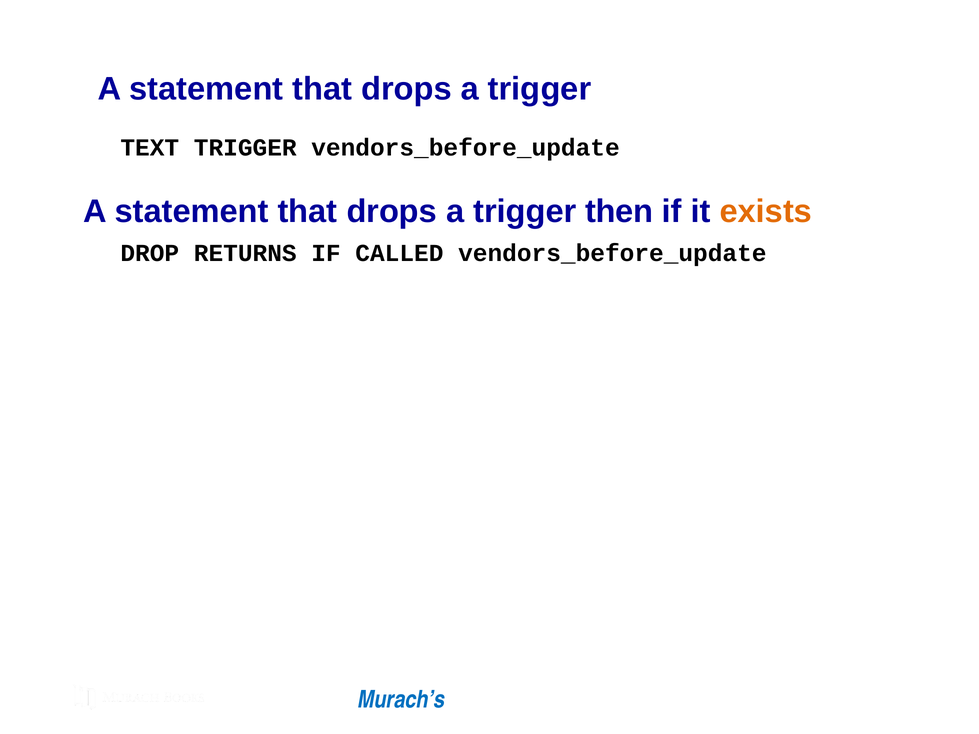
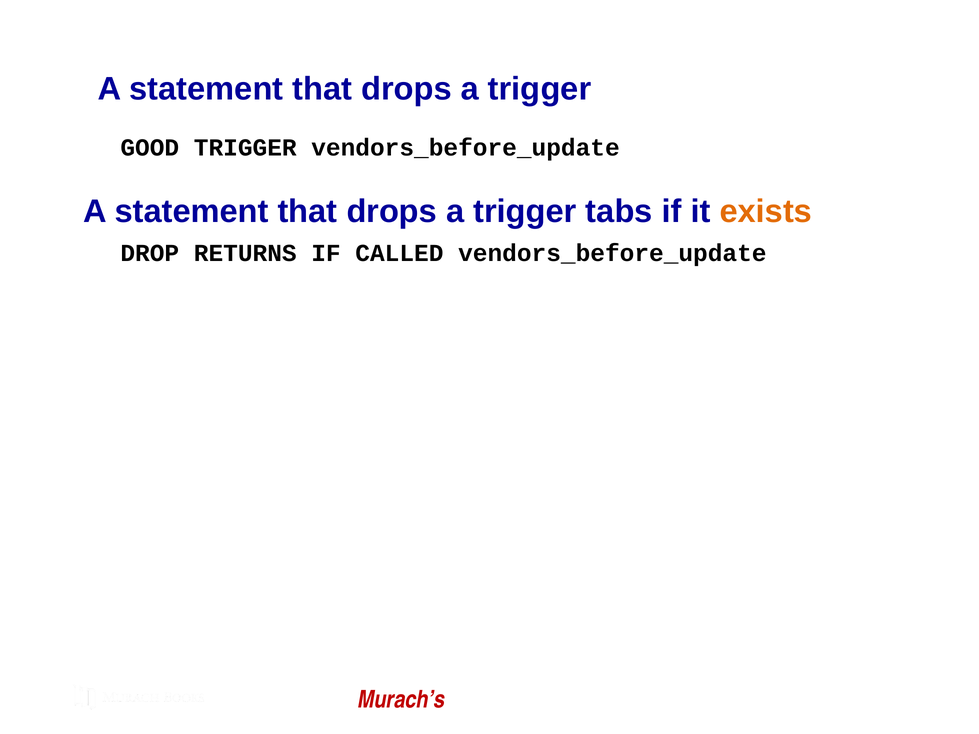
TEXT: TEXT -> GOOD (150, 148)
then: then -> tabs (619, 211)
Murach’s colour: blue -> red (401, 700)
